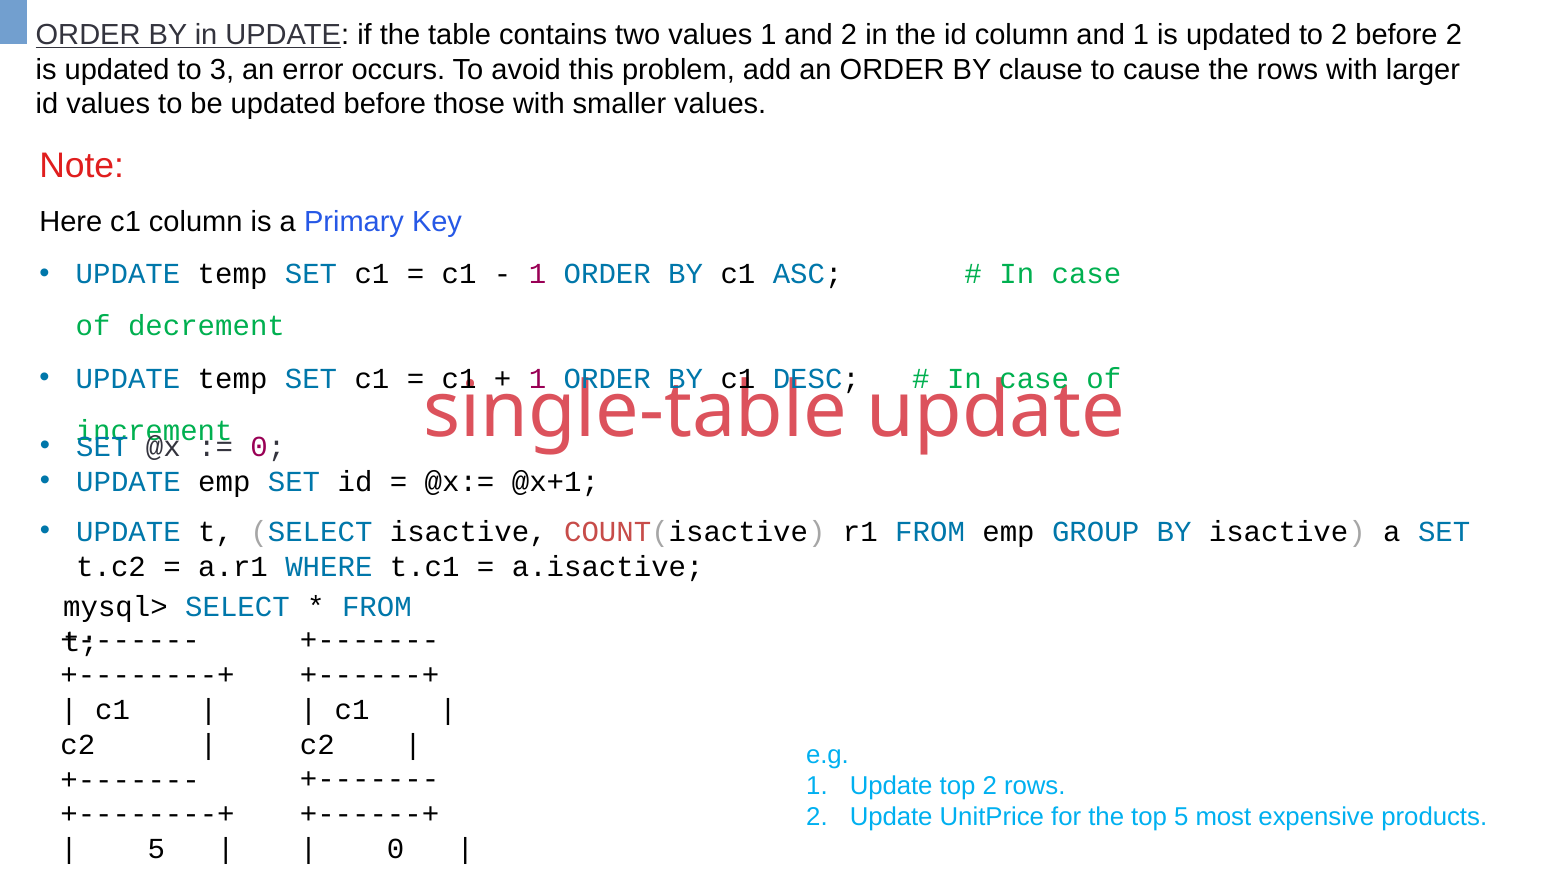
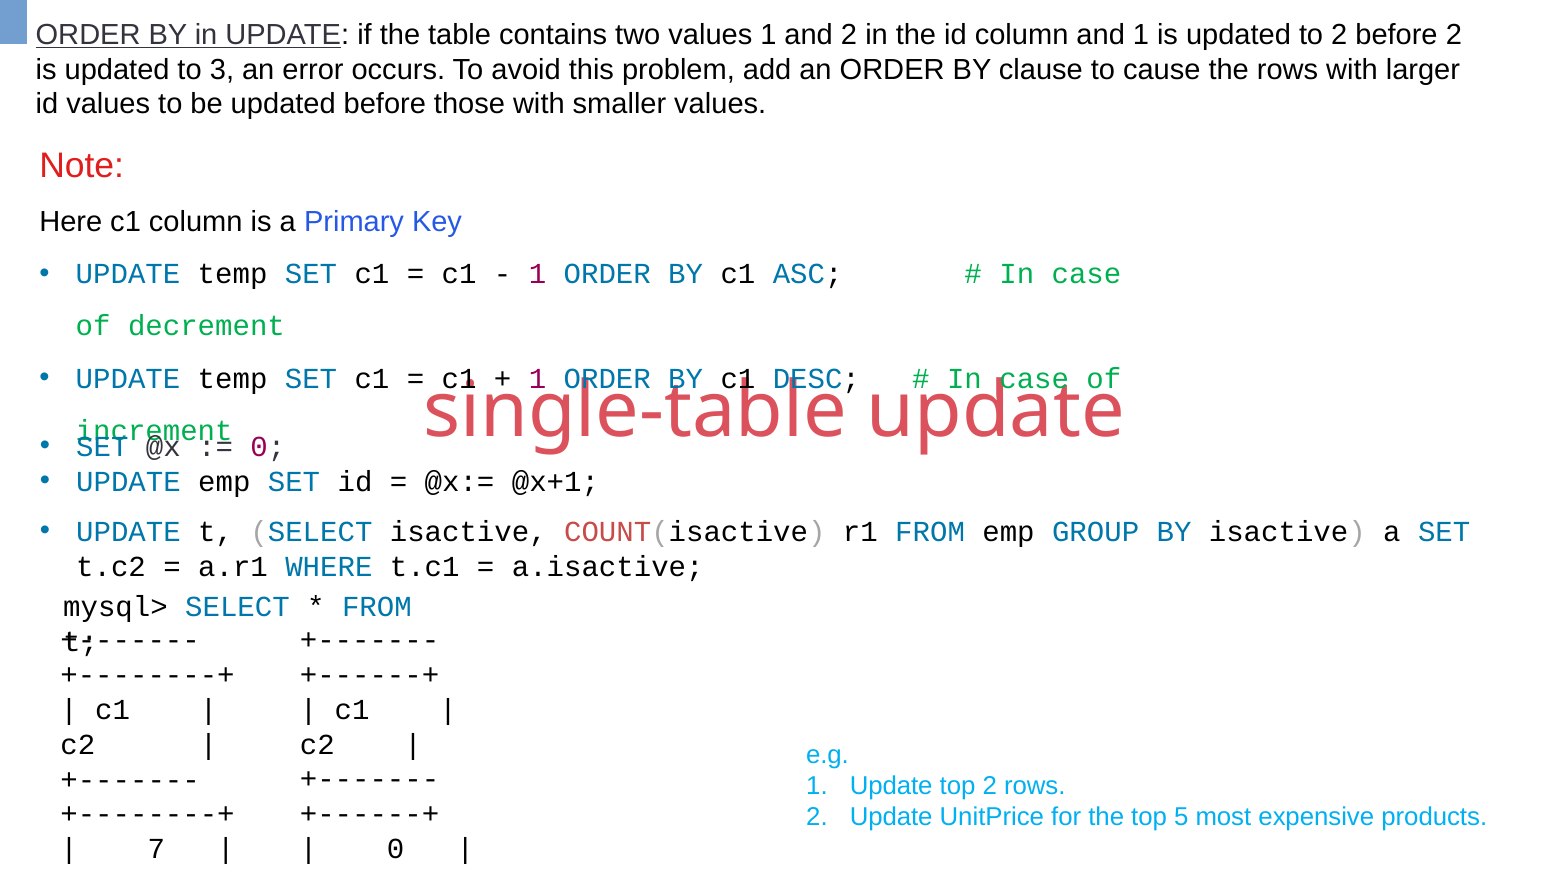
5: 5 -> 7 (156, 850)
